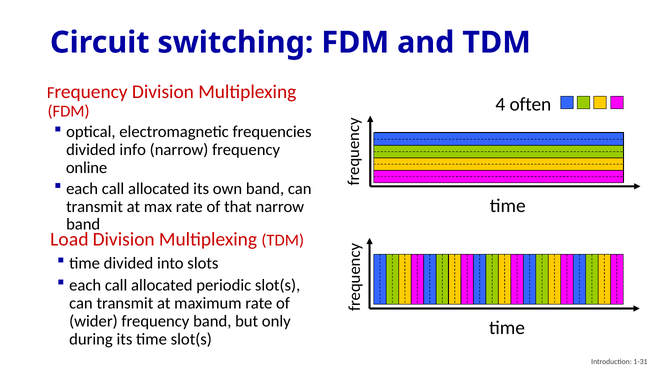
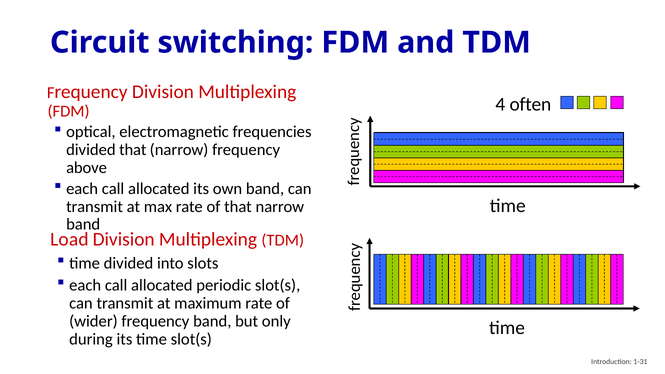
divided info: info -> that (133, 150)
online: online -> above (87, 168)
